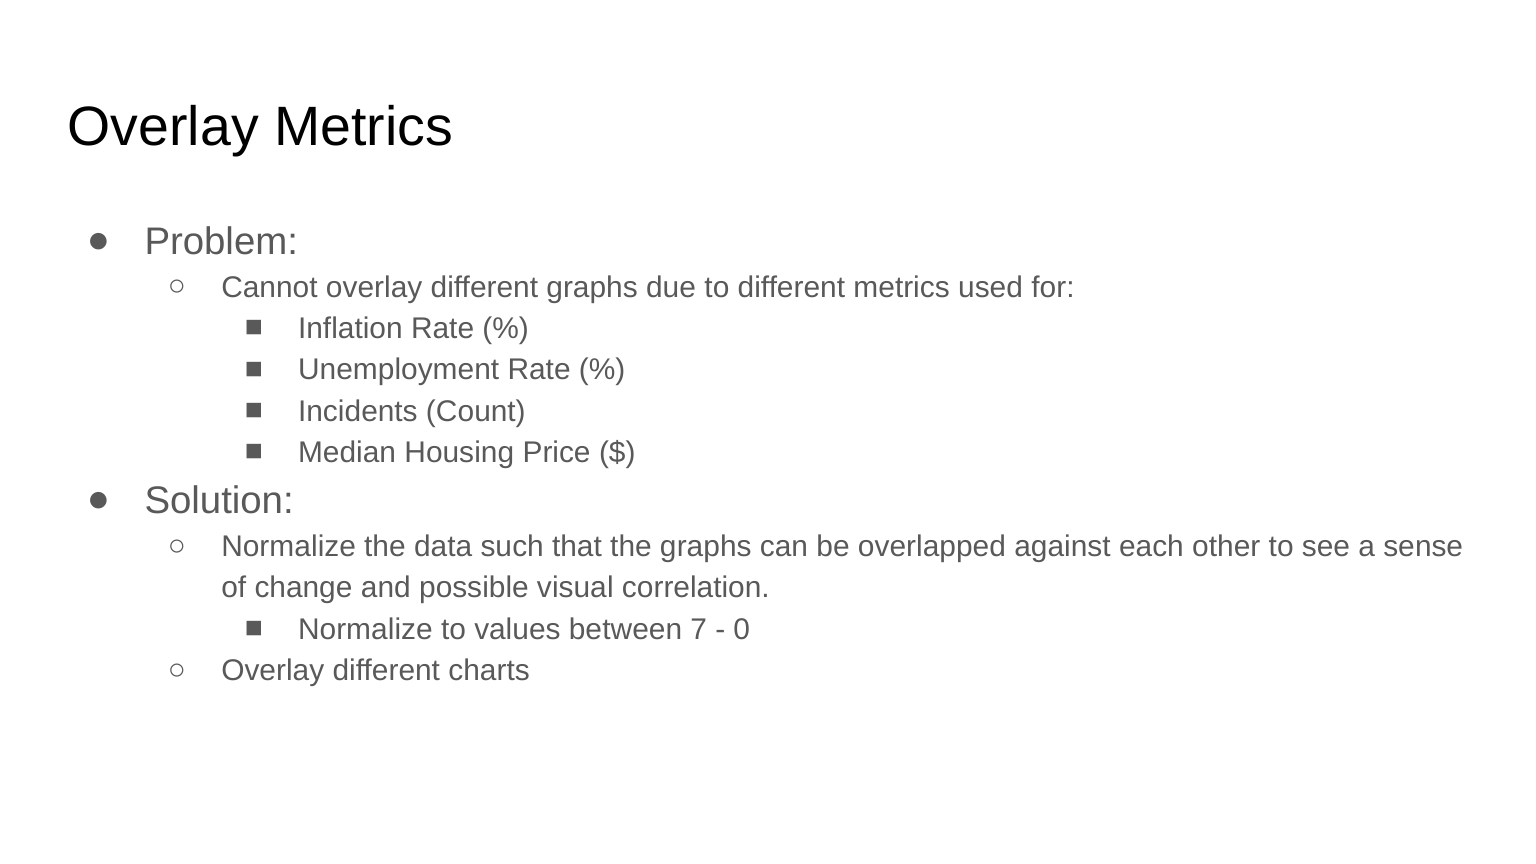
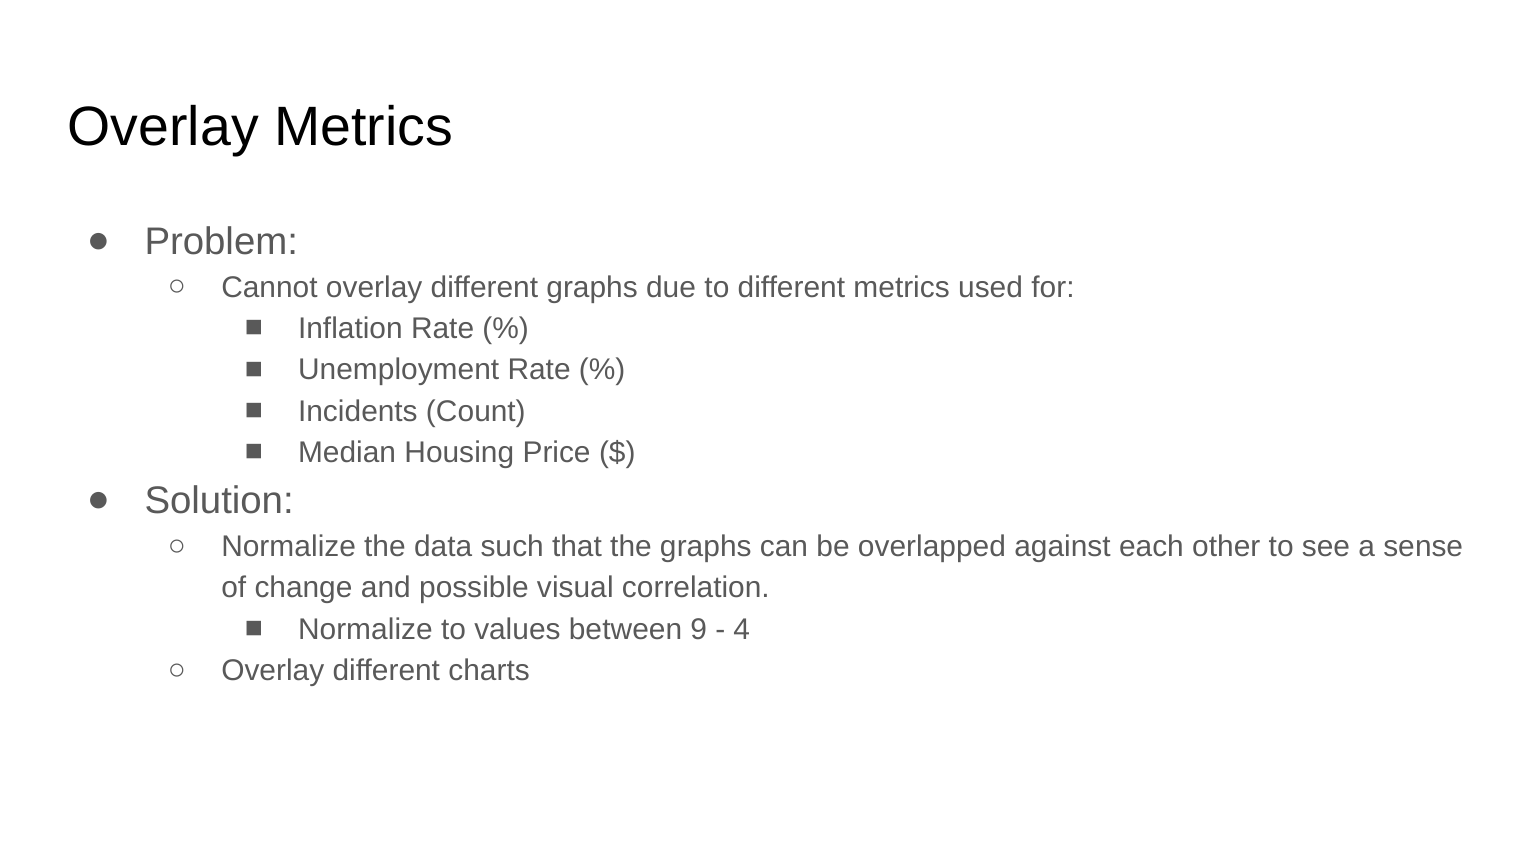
7: 7 -> 9 (699, 629)
0: 0 -> 4 (742, 629)
